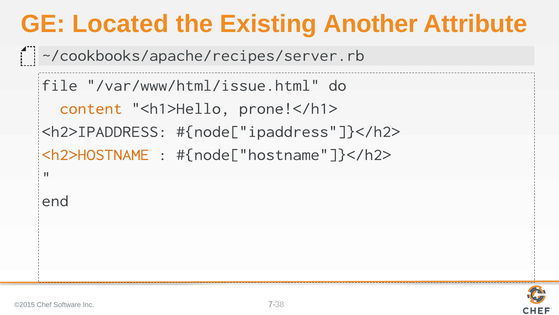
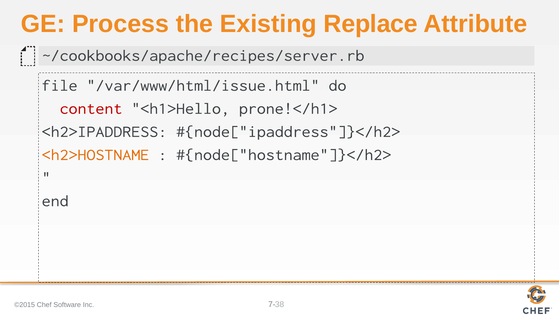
Located: Located -> Process (120, 24)
Another: Another -> Replace (371, 24)
content colour: orange -> red (91, 108)
